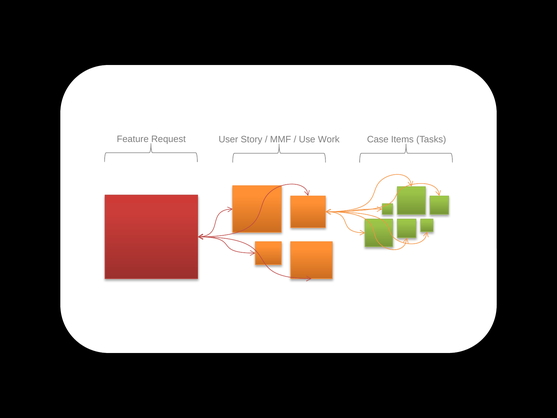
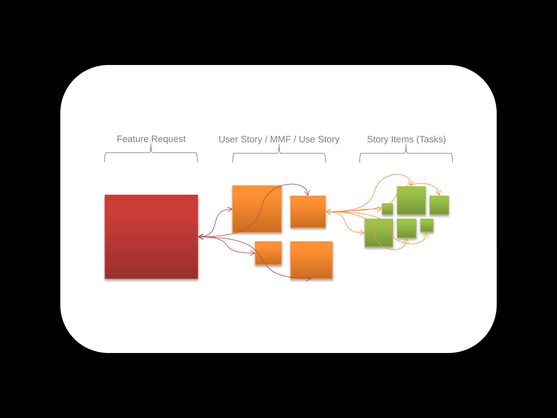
Use Work: Work -> Story (329, 139)
Case: Case -> Story (378, 139)
